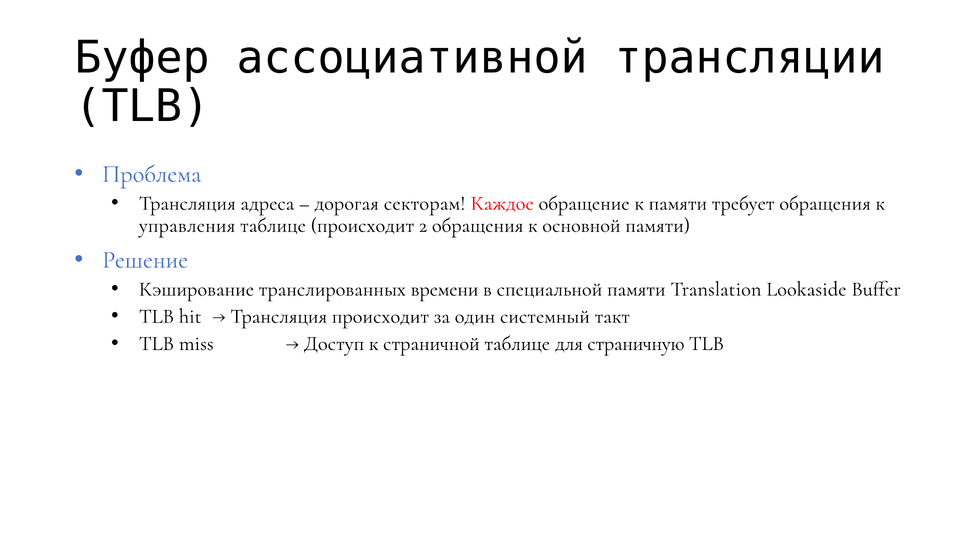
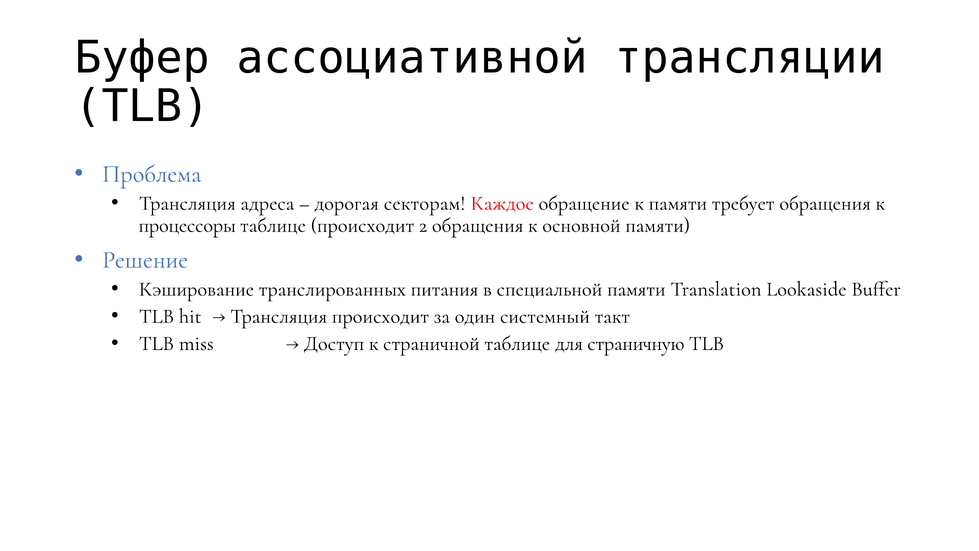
управления: управления -> процессоры (187, 225)
времени: времени -> питания (444, 289)
